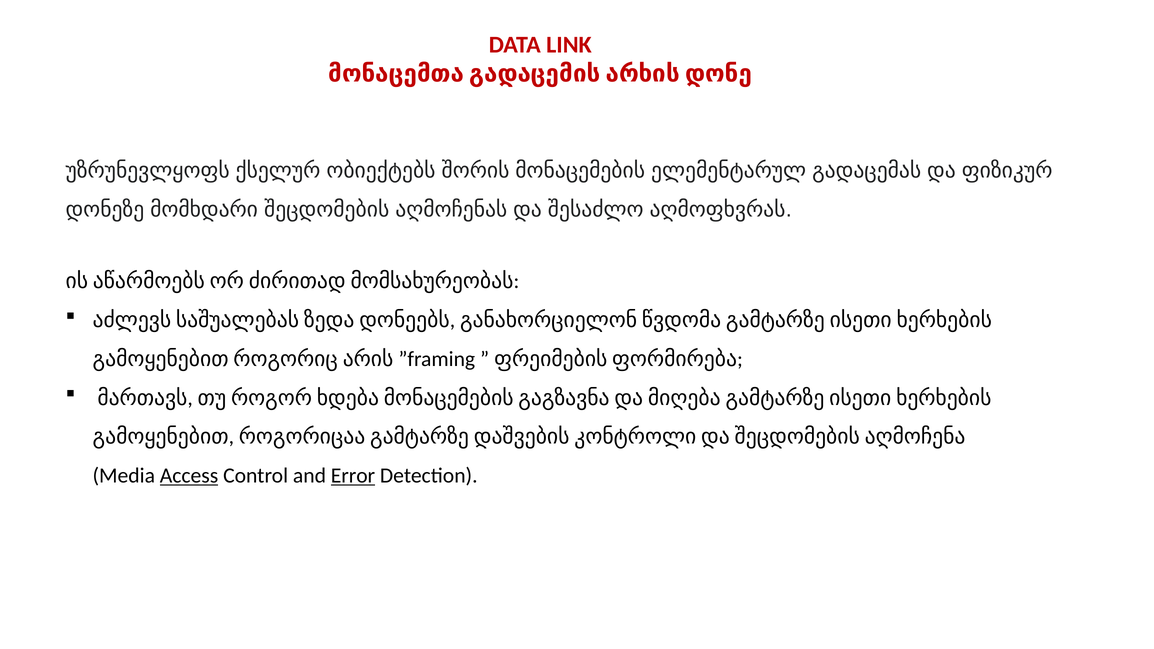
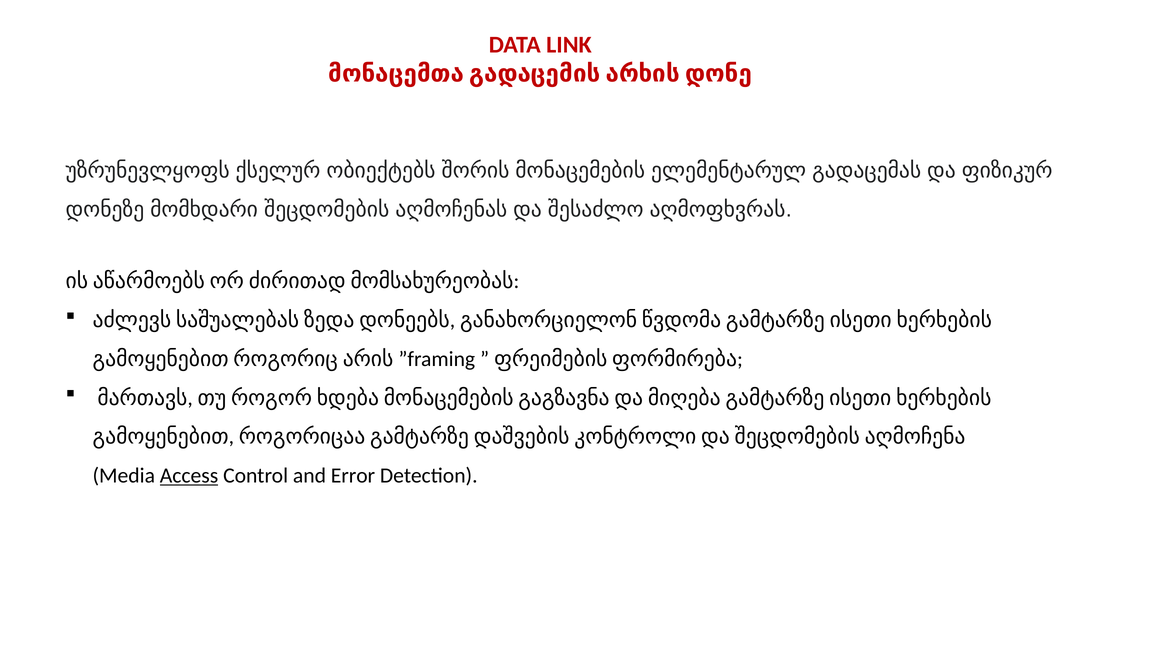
Error underline: present -> none (353, 476)
